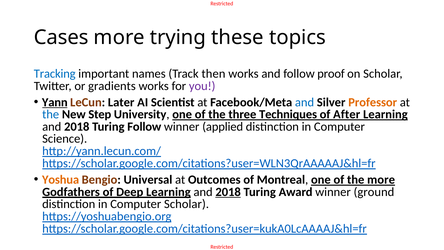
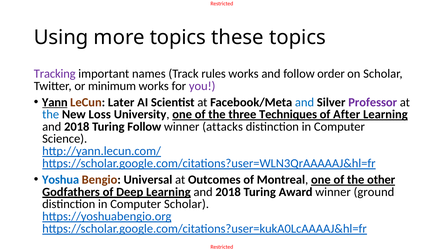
Cases: Cases -> Using (61, 37)
more trying: trying -> topics (178, 37)
Tracking colour: blue -> purple (55, 74)
then: then -> rules (214, 74)
proof: proof -> order (331, 74)
gradients: gradients -> minimum (112, 86)
Professor colour: orange -> purple (373, 102)
Step: Step -> Loss (100, 114)
applied: applied -> attacks (223, 127)
Yoshua colour: orange -> blue (61, 180)
the more: more -> other (381, 180)
2018 underline: present -> none (228, 192)
